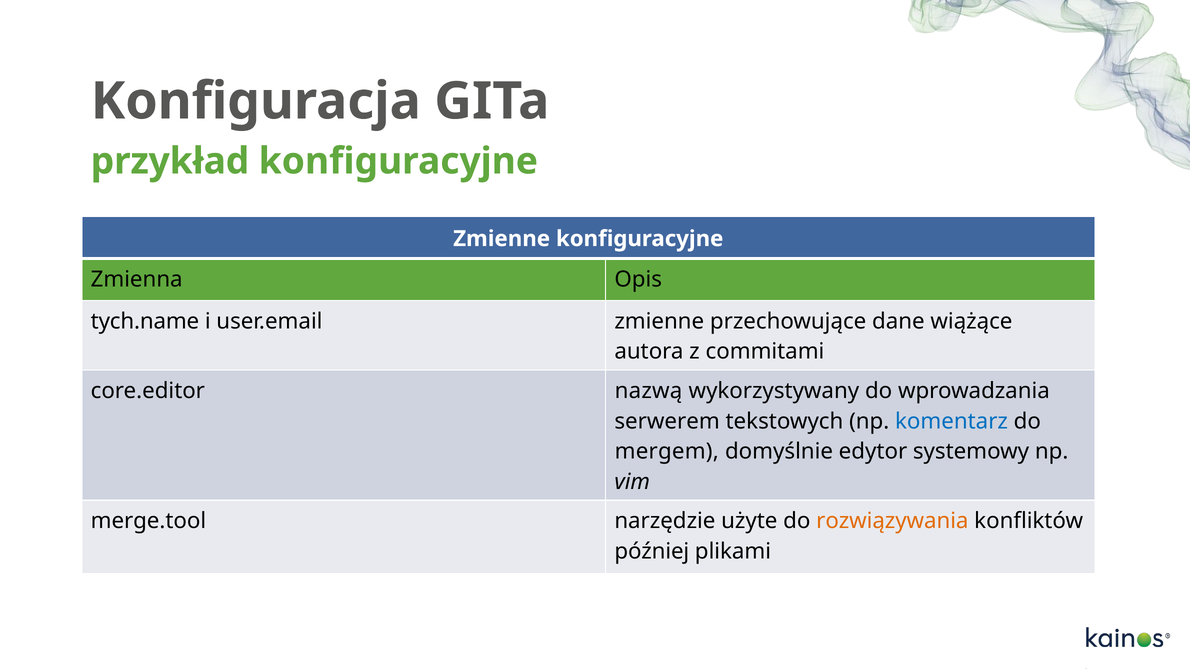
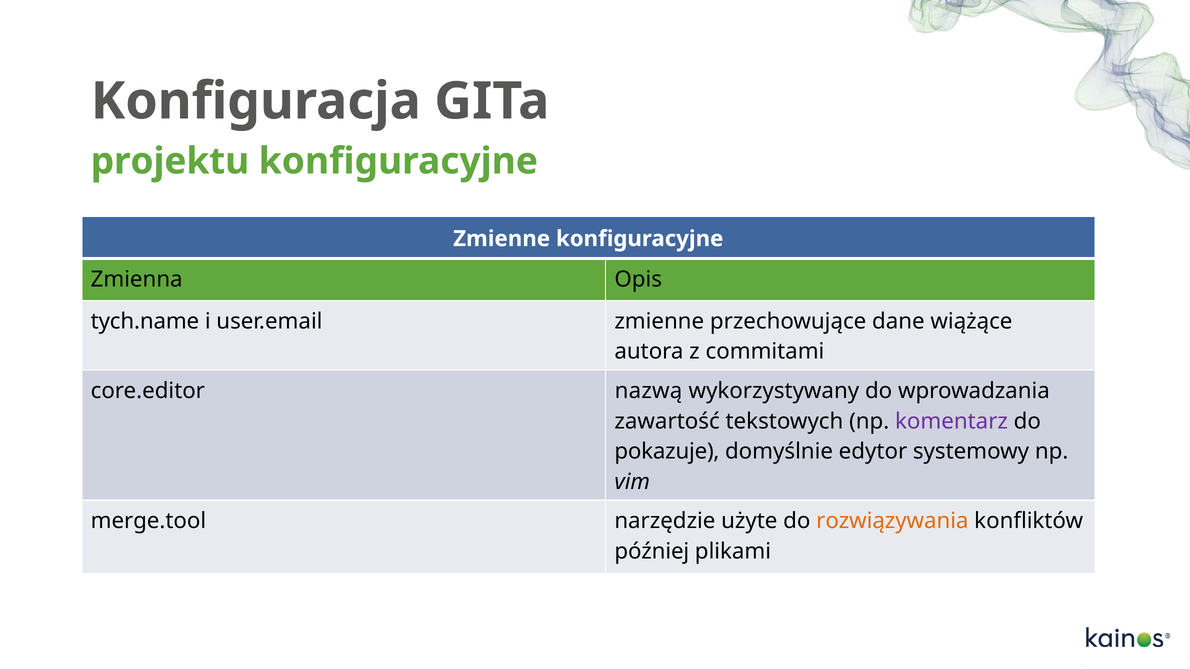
przykład: przykład -> projektu (170, 161)
serwerem: serwerem -> zawartość (667, 421)
komentarz colour: blue -> purple (952, 421)
mergem: mergem -> pokazuje (667, 452)
